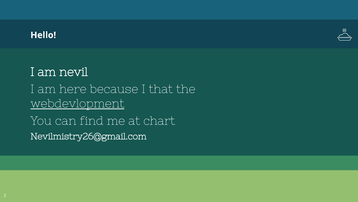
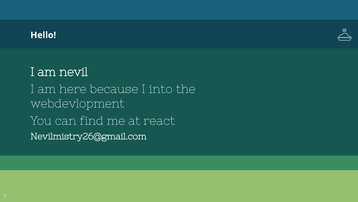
that: that -> into (161, 89)
webdevlopment underline: present -> none (77, 103)
chart: chart -> react (159, 121)
